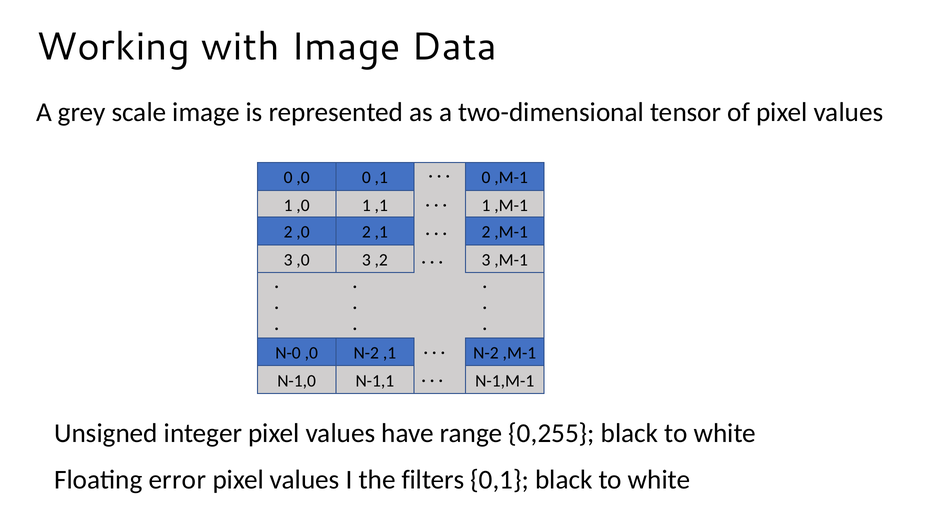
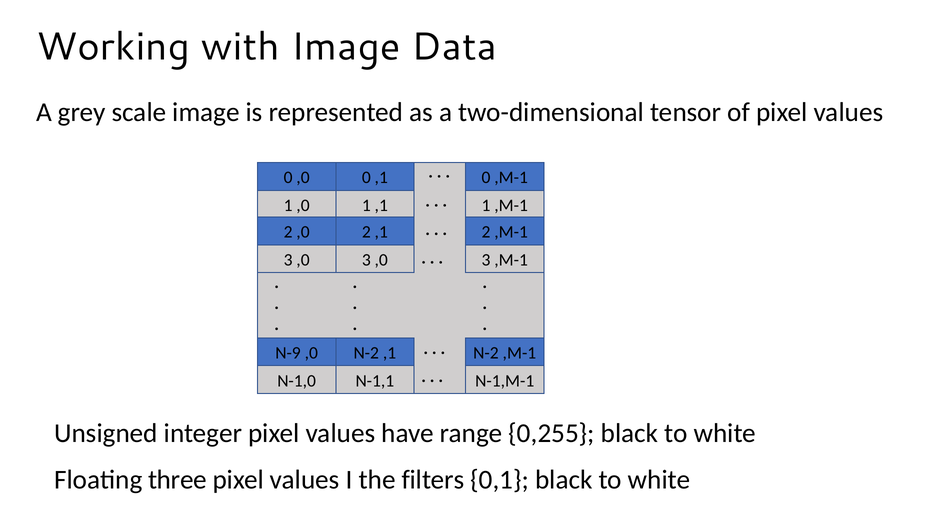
,2: ,2 -> ,0 (381, 260)
N-0: N-0 -> N-9 (288, 353)
error: error -> three (178, 480)
